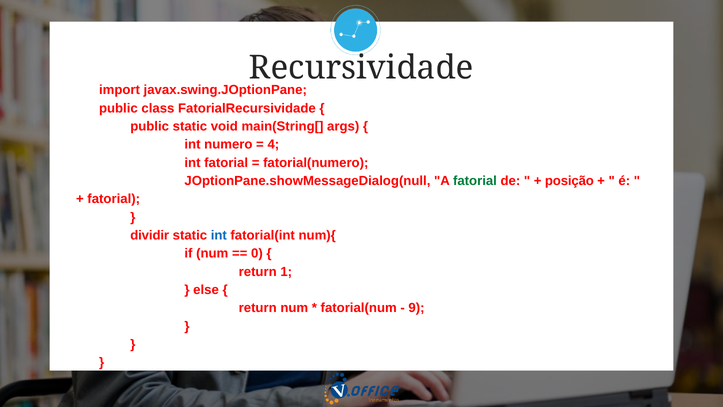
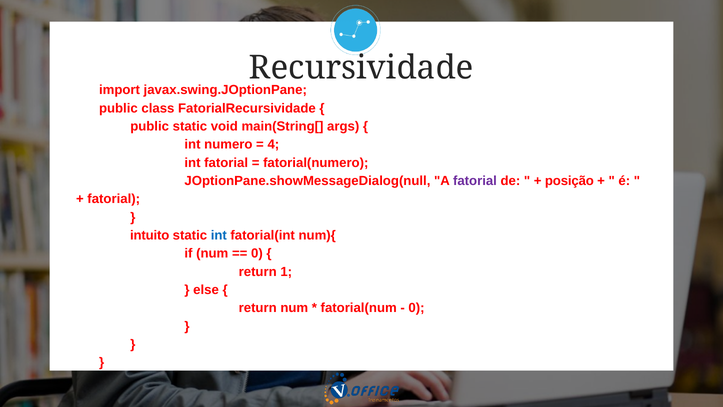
fatorial colour: green -> purple (475, 181)
dividir: dividir -> intuito (150, 235)
9: 9 -> 0 (416, 308)
